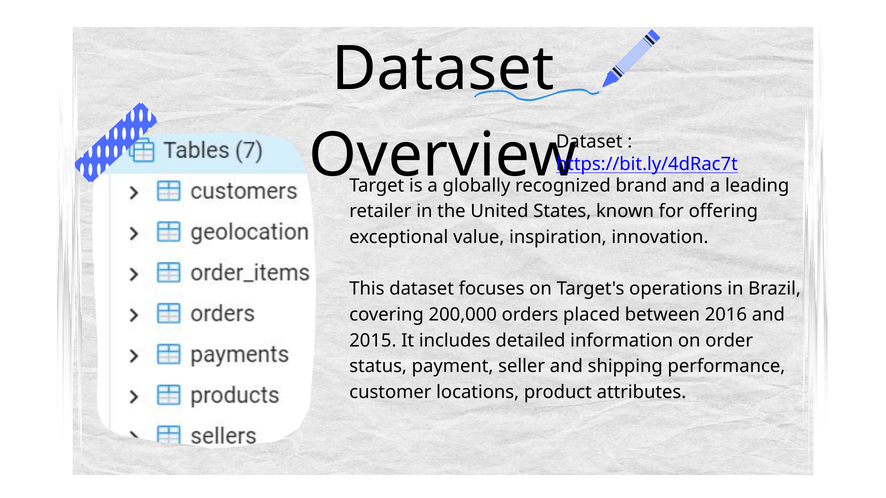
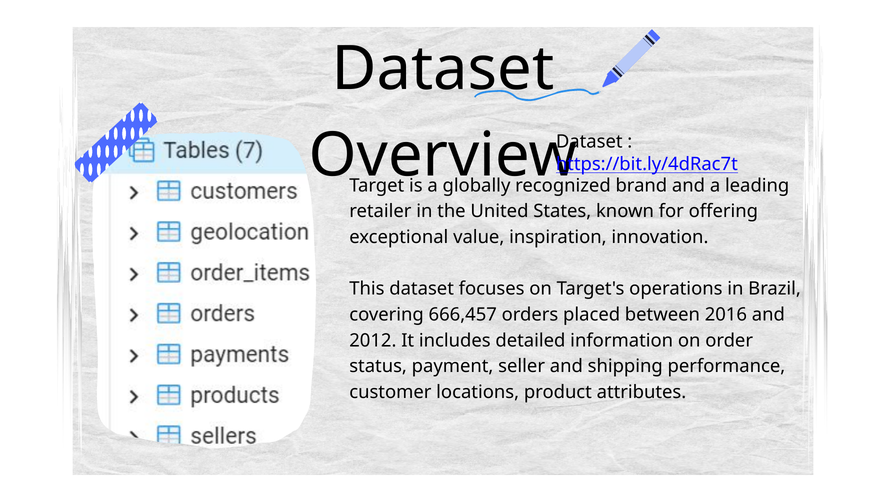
200,000: 200,000 -> 666,457 (463, 315)
2015: 2015 -> 2012 (373, 341)
